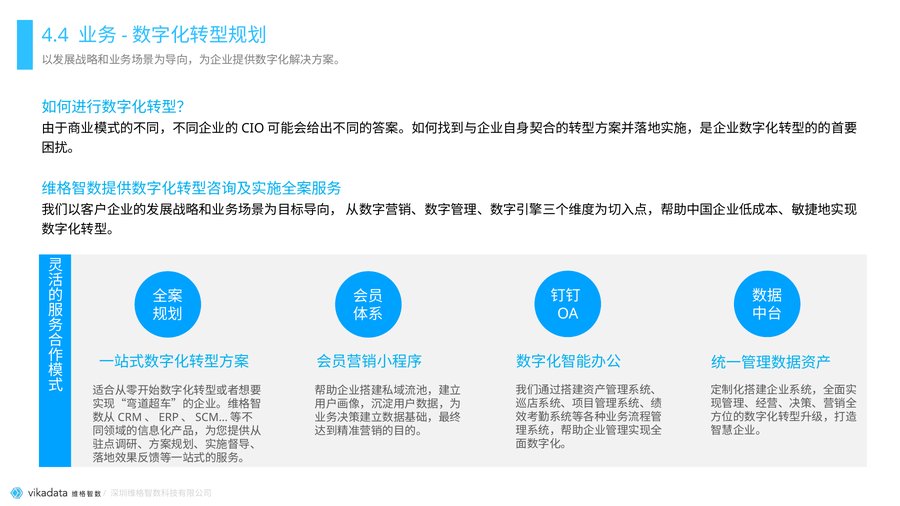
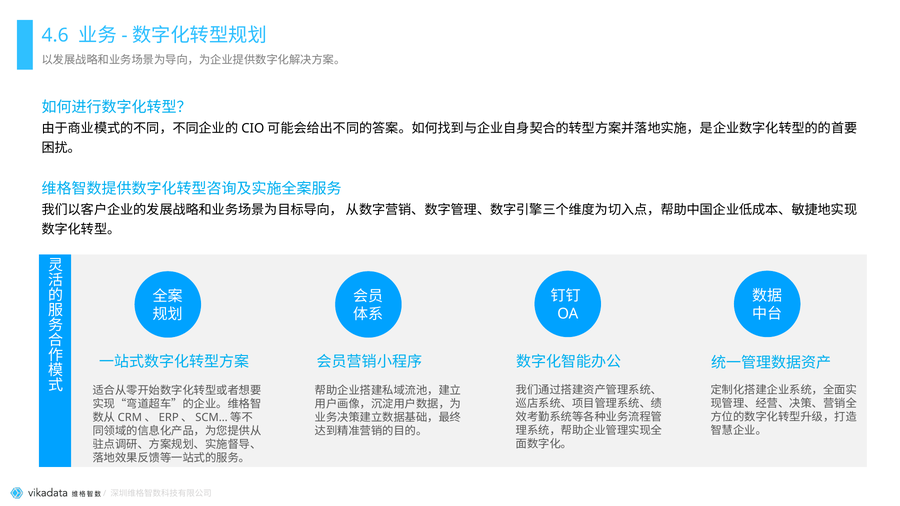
4.4: 4.4 -> 4.6 (55, 35)
